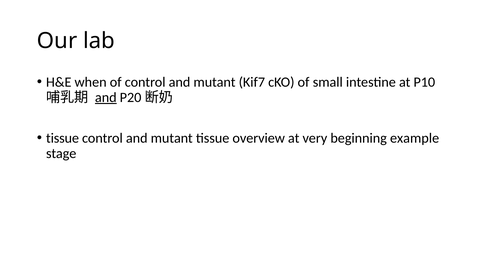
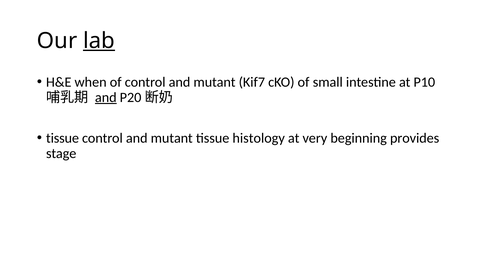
lab underline: none -> present (99, 41)
overview: overview -> histology (259, 138)
example: example -> provides (415, 138)
